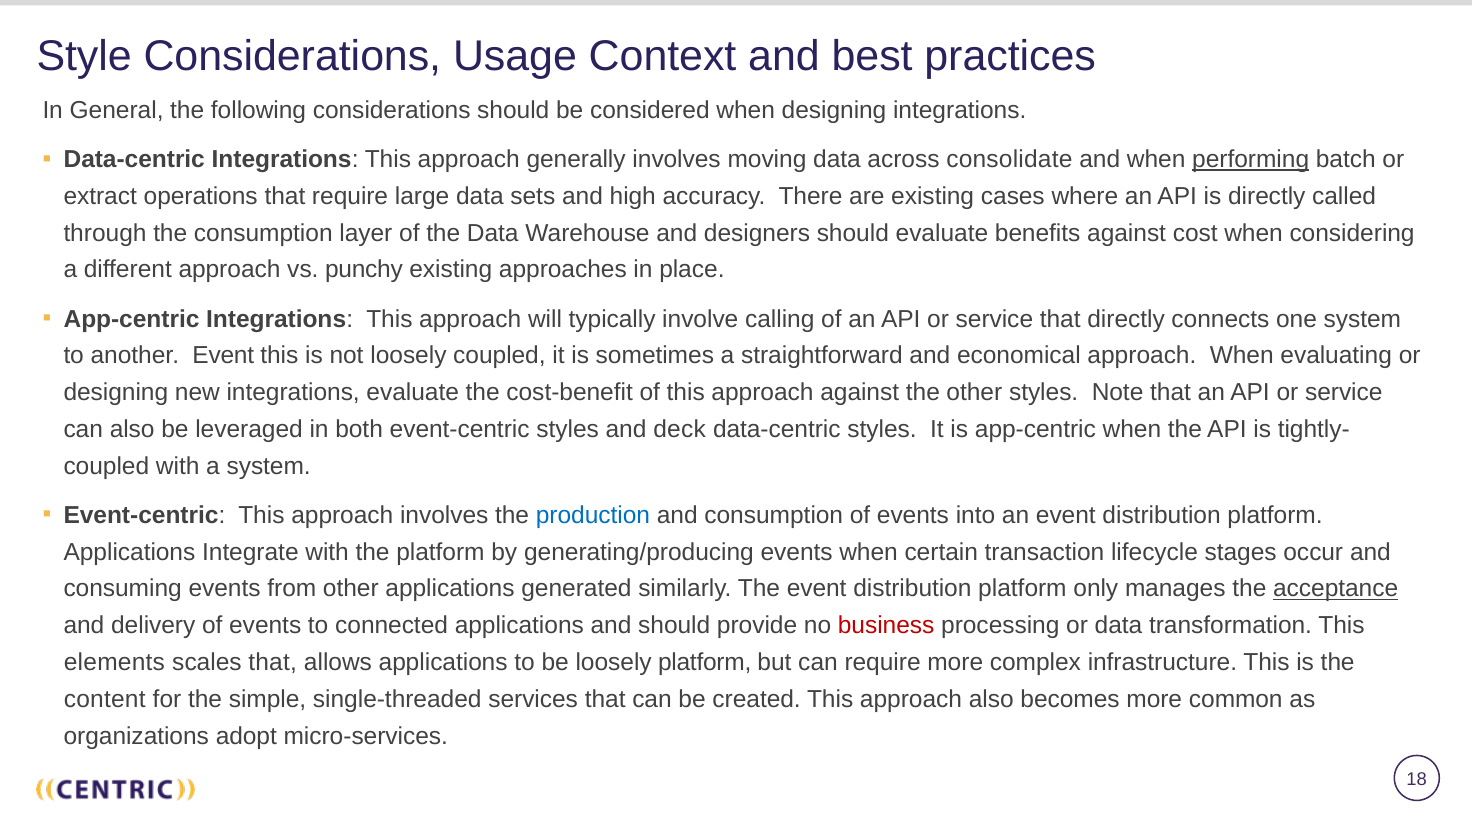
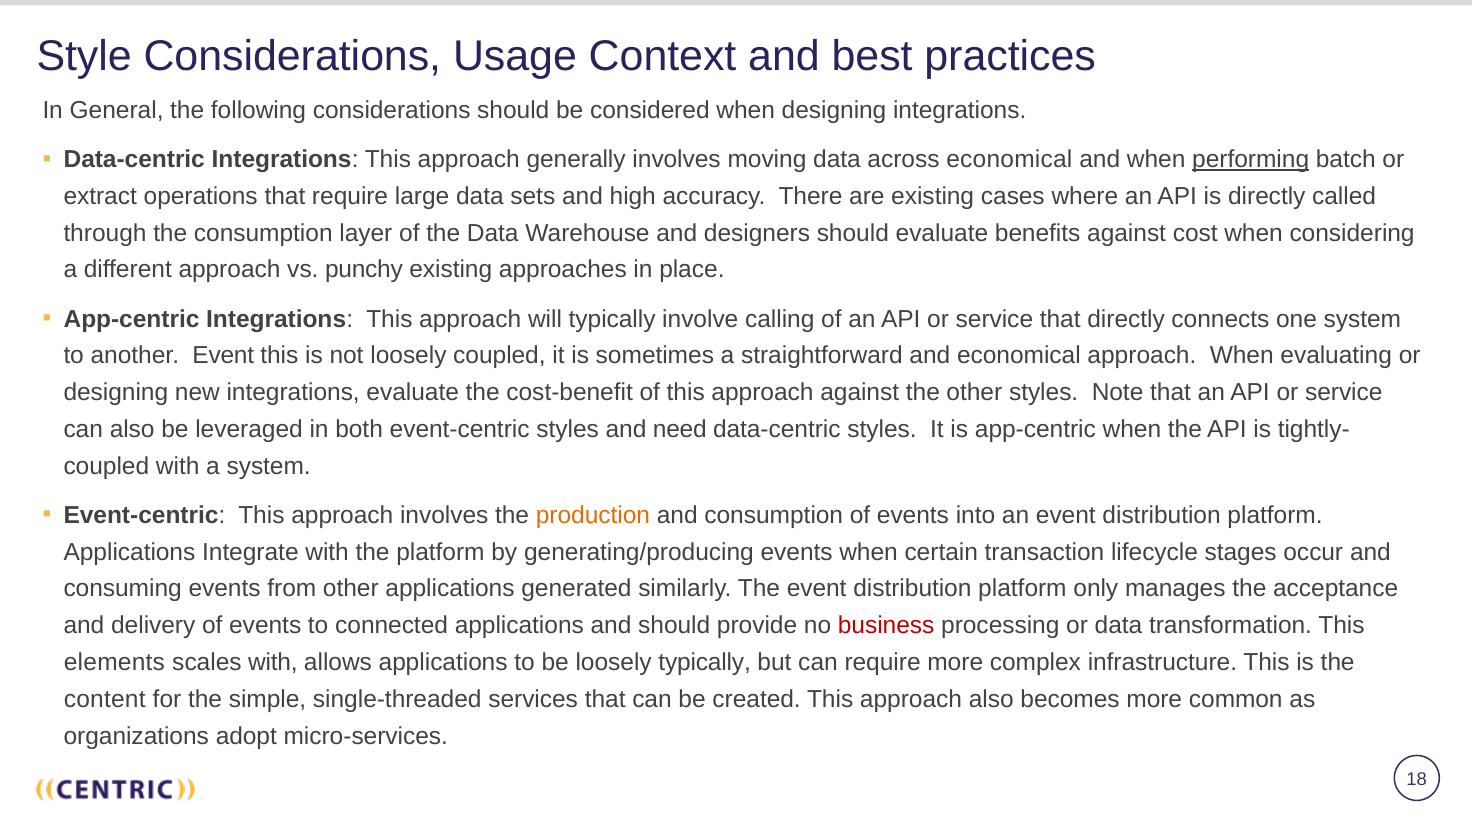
across consolidate: consolidate -> economical (1009, 159)
deck: deck -> need (680, 429)
production colour: blue -> orange (593, 515)
acceptance underline: present -> none (1336, 589)
scales that: that -> with (273, 663)
loosely platform: platform -> typically (705, 663)
